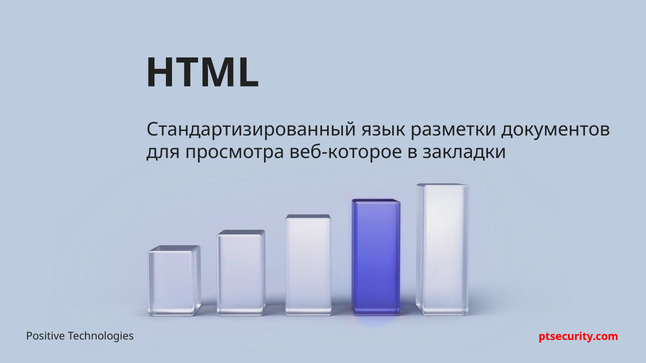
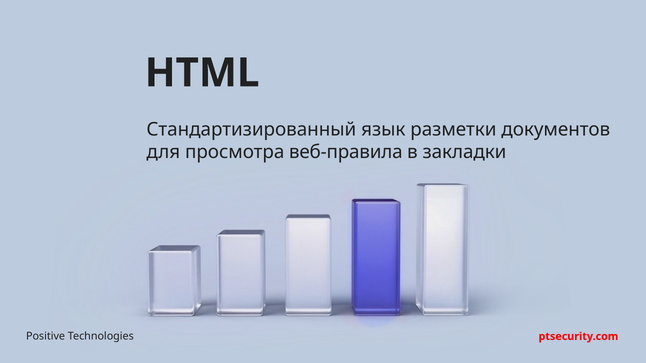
веб-которое: веб-которое -> веб-правила (346, 152)
